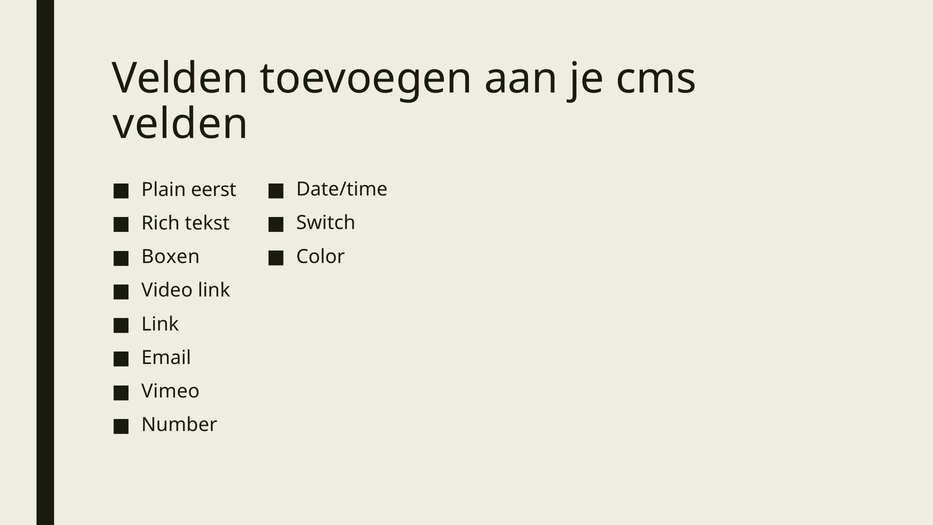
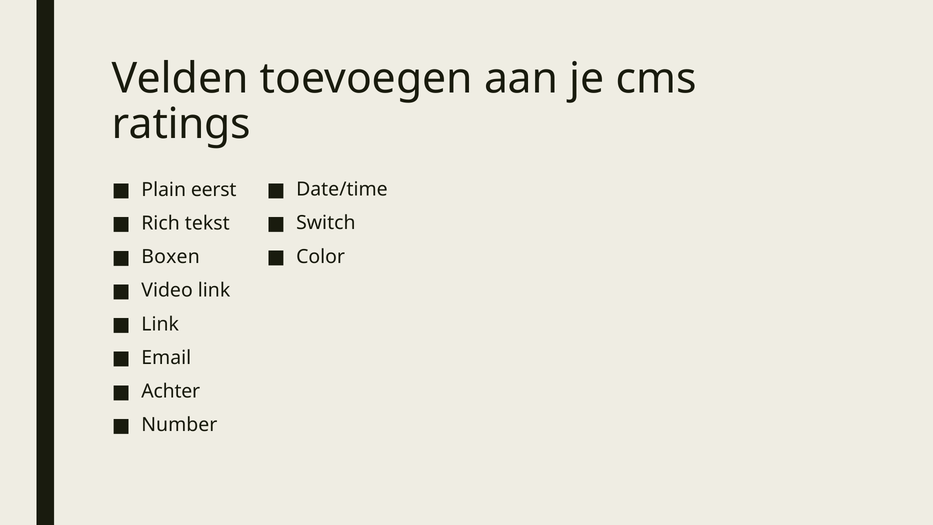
velden: velden -> ratings (181, 124)
Vimeo: Vimeo -> Achter (171, 391)
